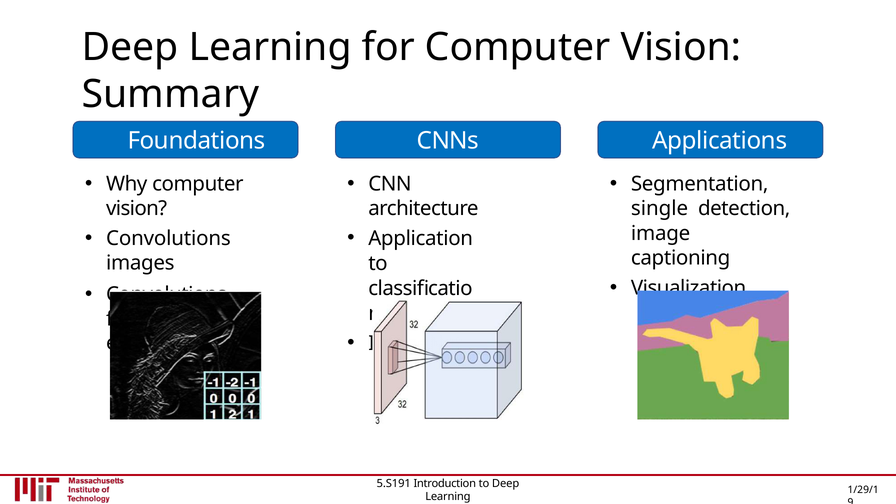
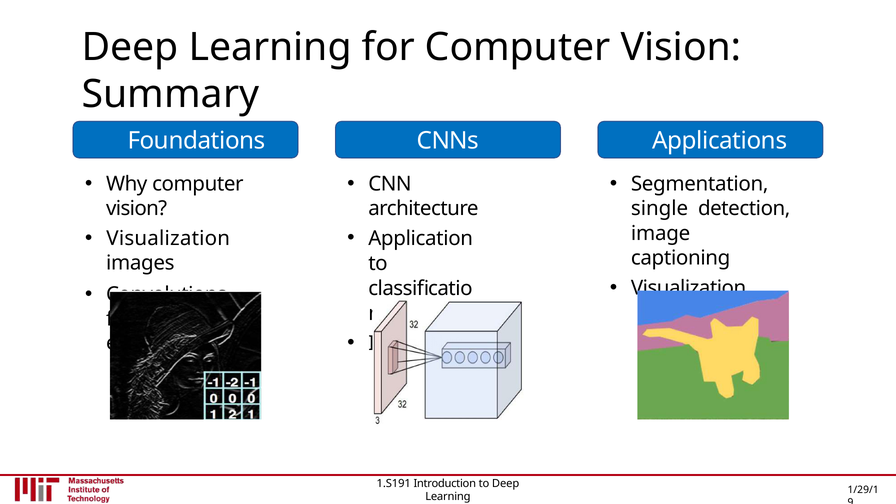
Convolutions: Convolutions -> Visualization (168, 238)
5.S191: 5.S191 -> 1.S191 (394, 484)
